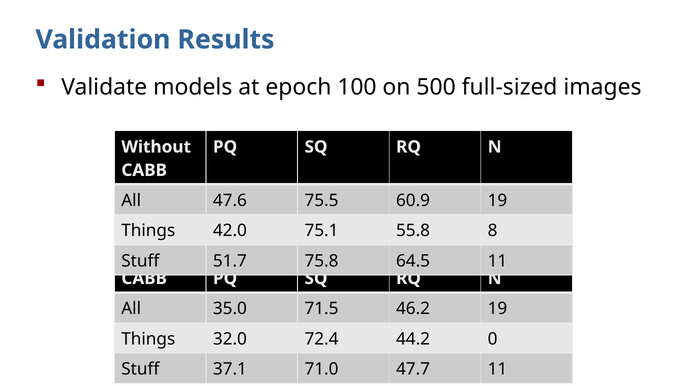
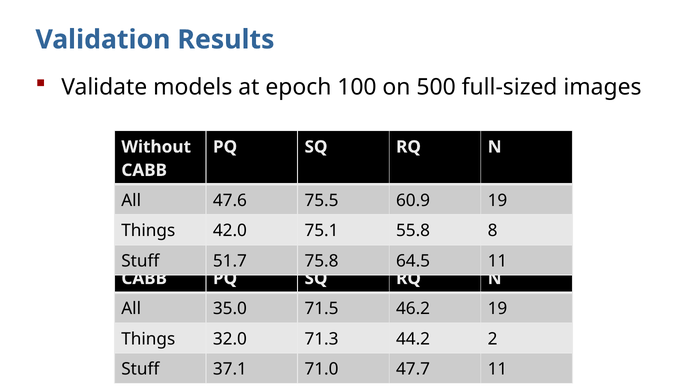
72.4: 72.4 -> 71.3 (322, 339)
0: 0 -> 2 (493, 339)
